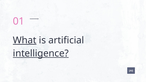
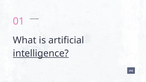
What underline: present -> none (25, 40)
